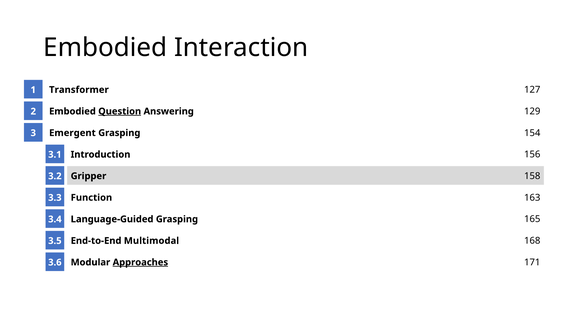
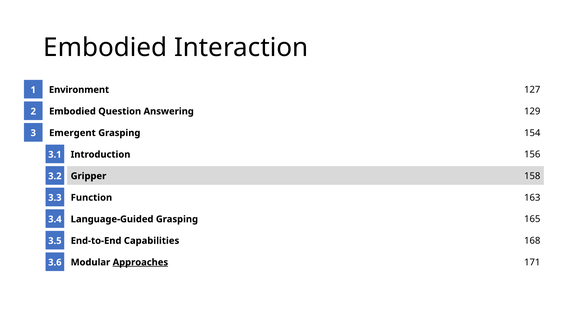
Transformer: Transformer -> Environment (79, 90)
Question underline: present -> none (120, 112)
Multimodal: Multimodal -> Capabilities (152, 241)
